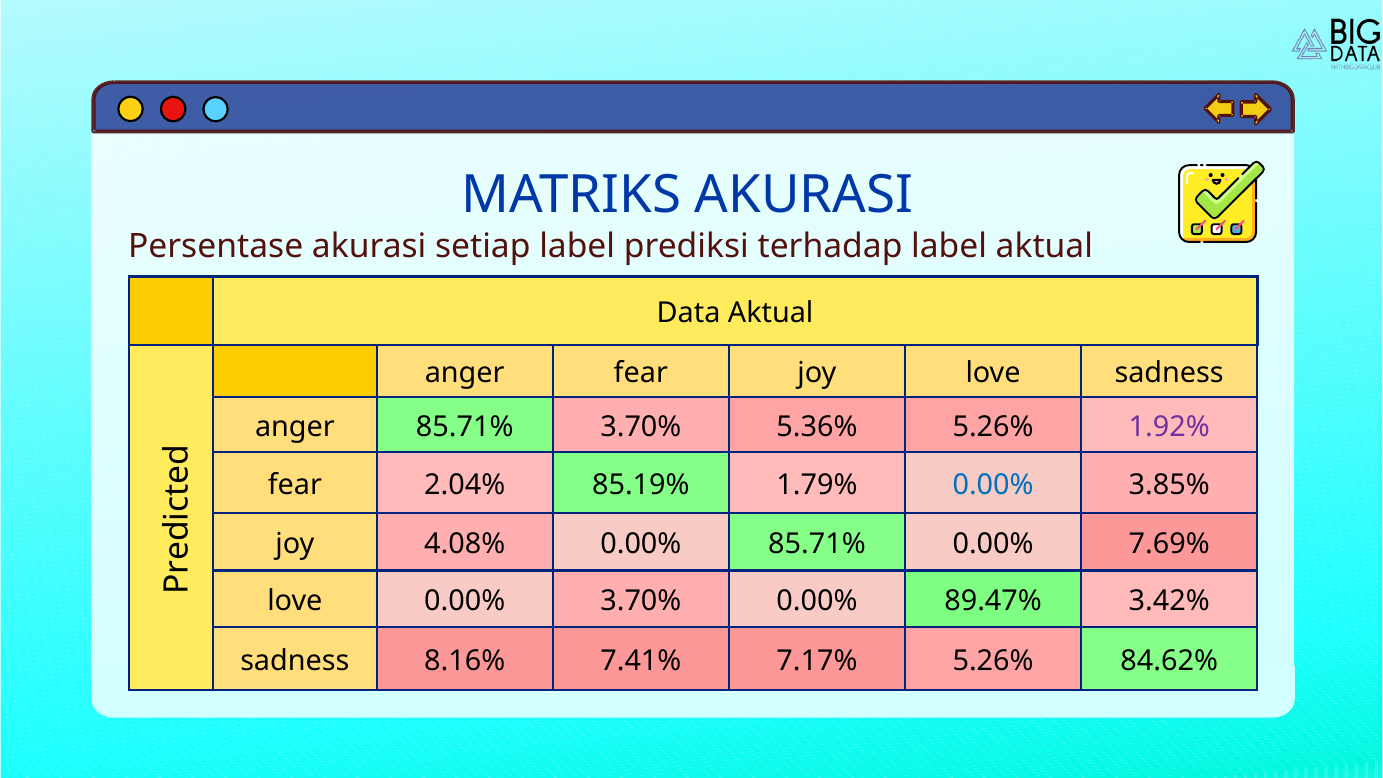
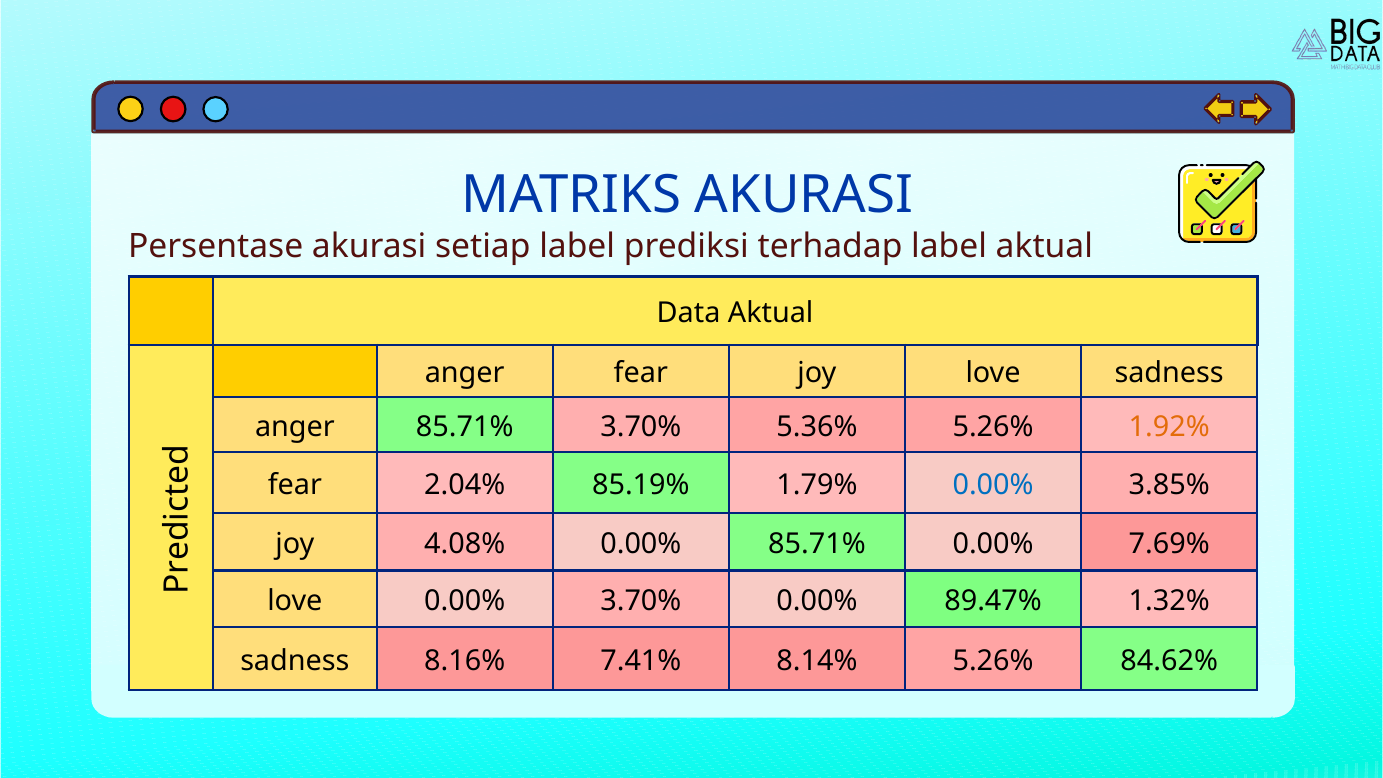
1.92% colour: purple -> orange (1169, 427)
3.42%: 3.42% -> 1.32% (1169, 601)
7.17%: 7.17% -> 8.14% (817, 661)
